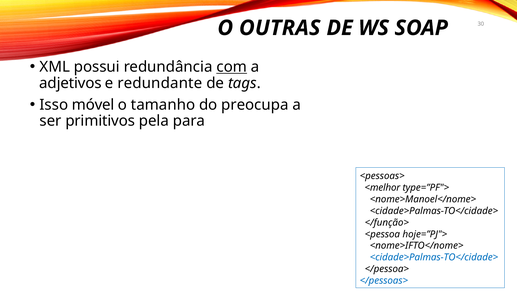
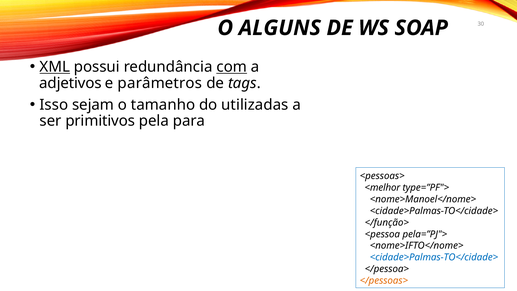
OUTRAS: OUTRAS -> ALGUNS (280, 28)
XML underline: none -> present (55, 67)
redundante: redundante -> parâmetros (160, 83)
móvel: móvel -> sejam (93, 105)
preocupa: preocupa -> utilizadas (255, 105)
hoje=”PJ">: hoje=”PJ"> -> pela=”PJ"> (425, 234)
</pessoas> colour: blue -> orange (384, 281)
